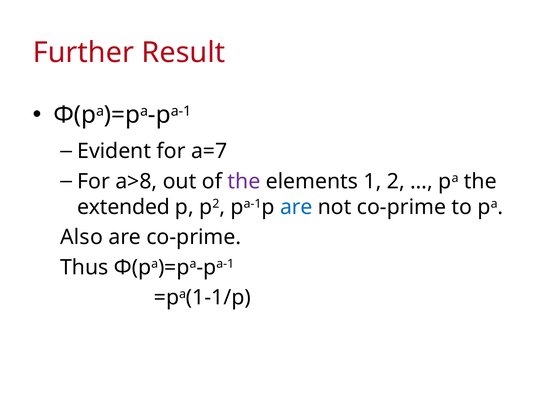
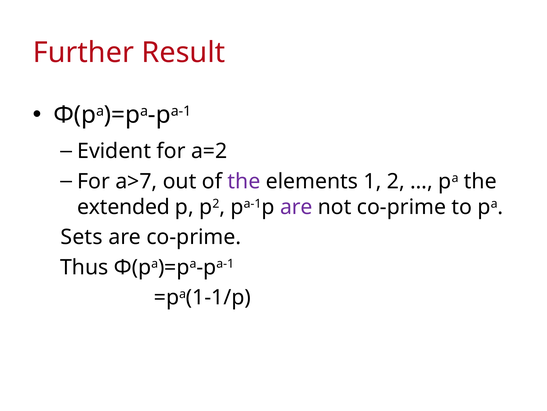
a=7: a=7 -> a=2 (209, 151)
a>8: a>8 -> a>7 (136, 181)
are colour: blue -> purple (296, 207)
Also: Also -> Sets (82, 237)
